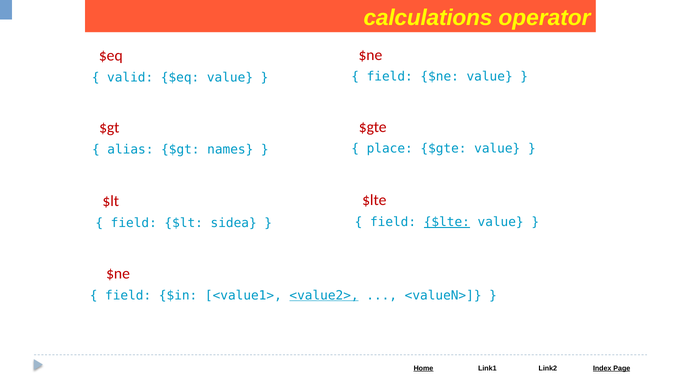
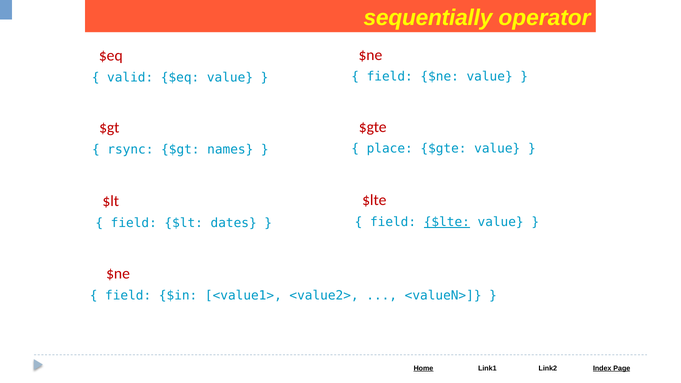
calculations: calculations -> sequentially (428, 18)
alias: alias -> rsync (130, 150)
sidea: sidea -> dates (234, 223)
<value2> underline: present -> none (324, 295)
